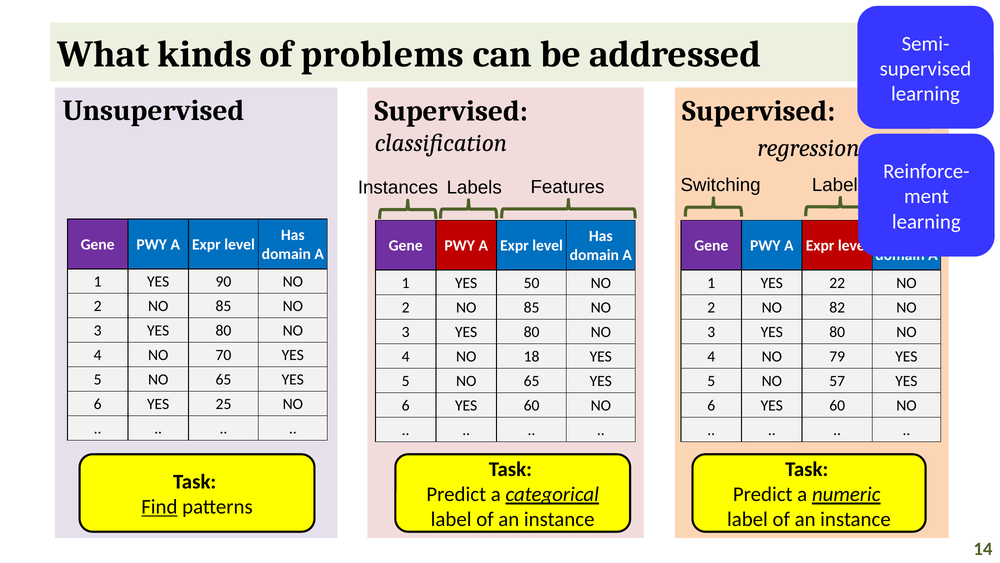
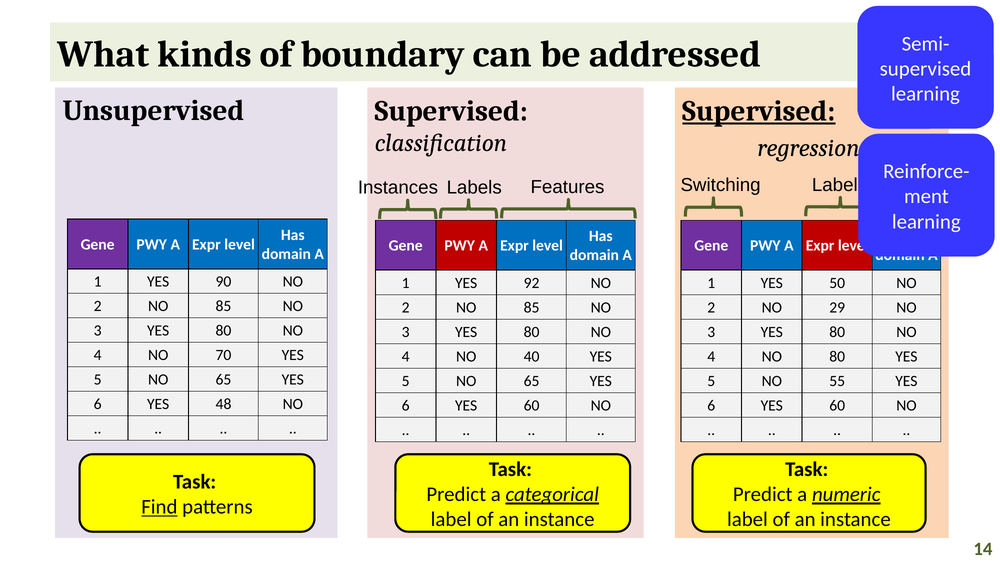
problems: problems -> boundary (383, 55)
Supervised underline: none -> present (759, 111)
50: 50 -> 92 (532, 283)
22: 22 -> 50 (837, 283)
82: 82 -> 29 (837, 307)
18: 18 -> 40 (532, 356)
NO 79: 79 -> 80 (837, 356)
57: 57 -> 55 (837, 381)
25: 25 -> 48 (224, 404)
